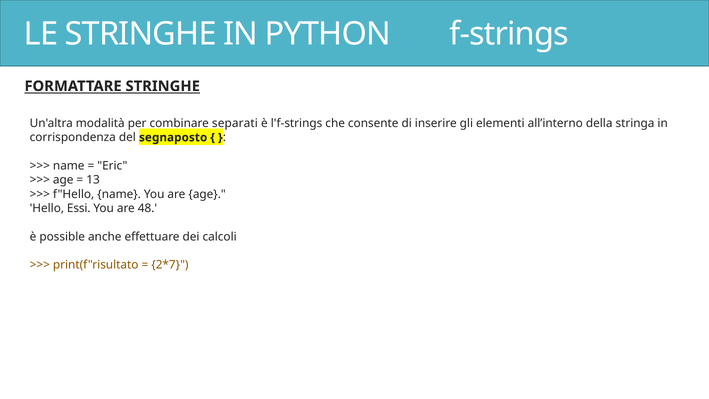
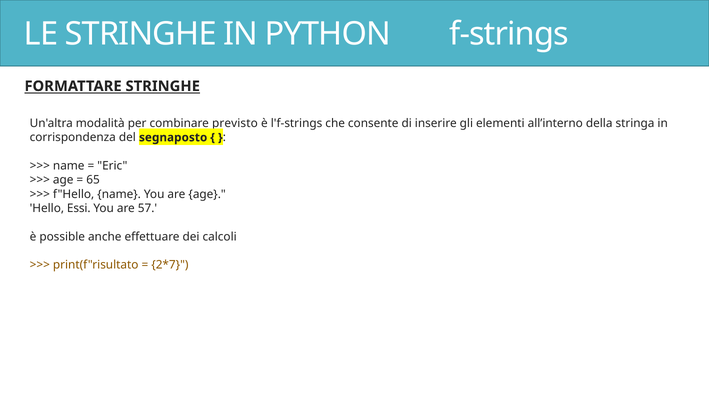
separati: separati -> previsto (235, 123)
13: 13 -> 65 (93, 180)
48: 48 -> 57 (147, 208)
